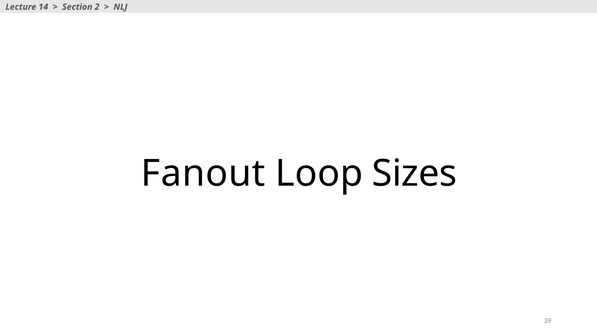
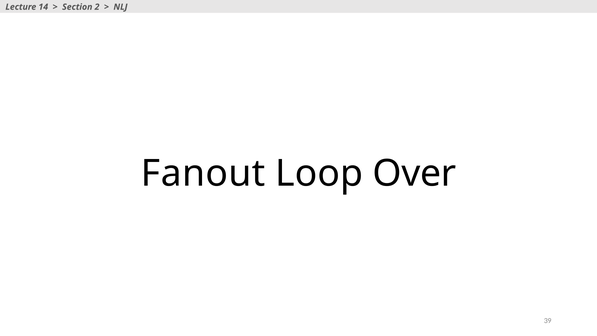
Sizes: Sizes -> Over (414, 173)
